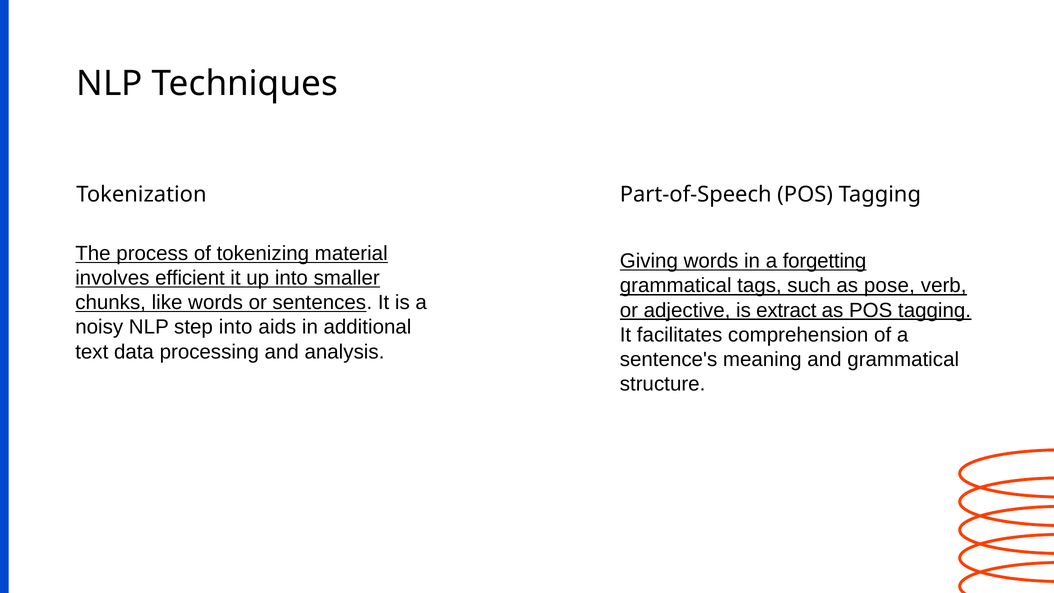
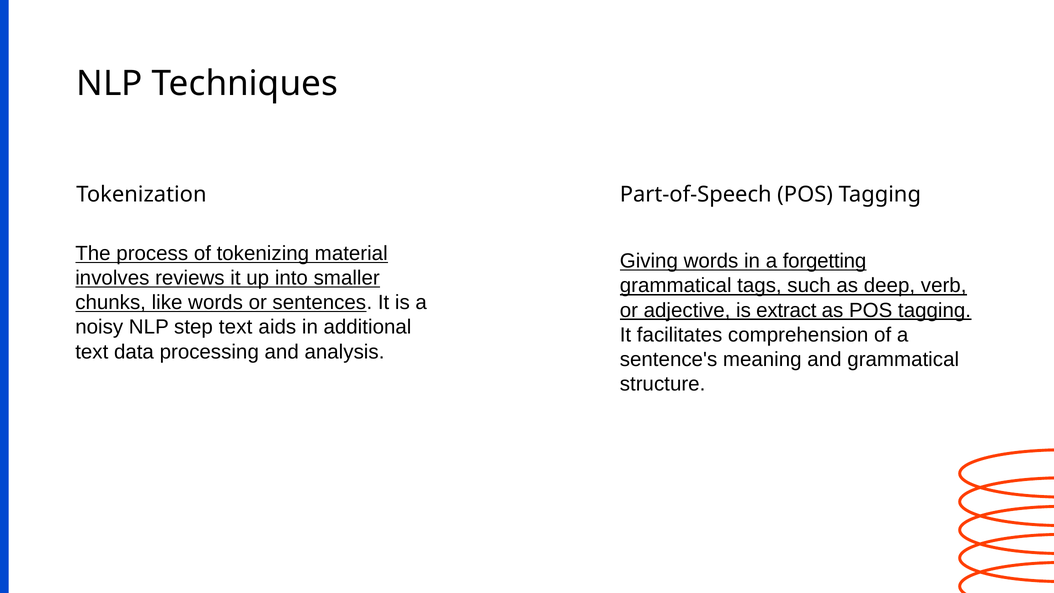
efficient: efficient -> reviews (190, 278)
pose: pose -> deep (889, 286)
step into: into -> text (236, 327)
